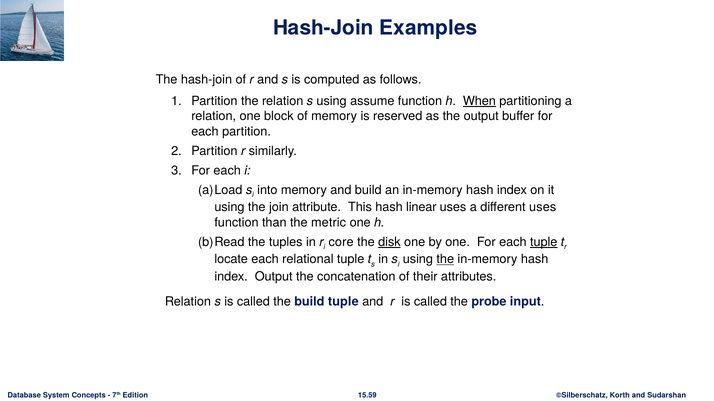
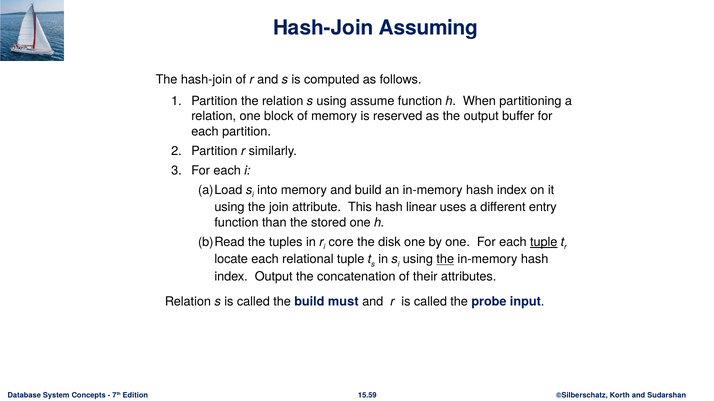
Examples: Examples -> Assuming (429, 28)
When underline: present -> none (479, 101)
different uses: uses -> entry (543, 208)
metric: metric -> stored (329, 223)
disk underline: present -> none (389, 242)
build tuple: tuple -> must (343, 302)
